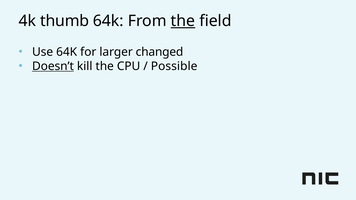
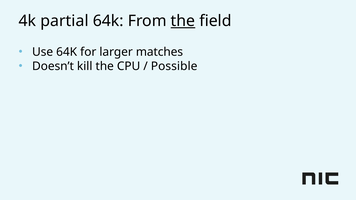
thumb: thumb -> partial (65, 21)
changed: changed -> matches (159, 52)
Doesn’t underline: present -> none (53, 66)
